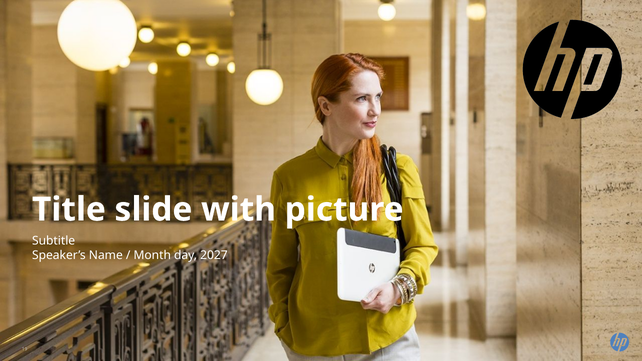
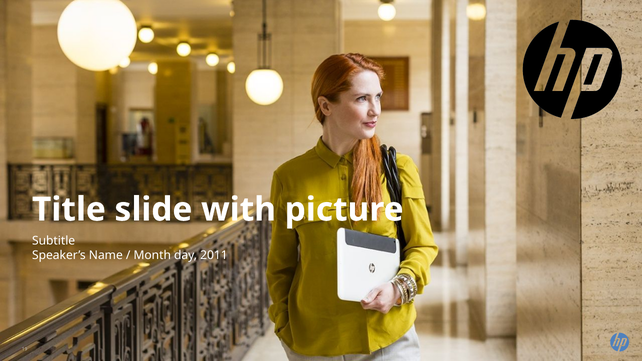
2027: 2027 -> 2011 (214, 255)
